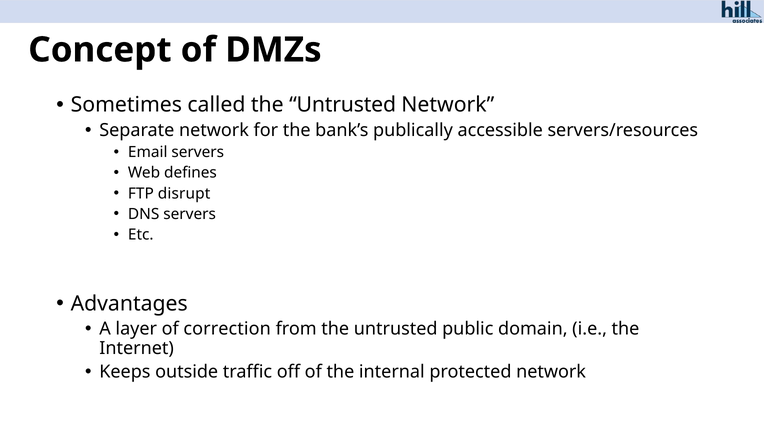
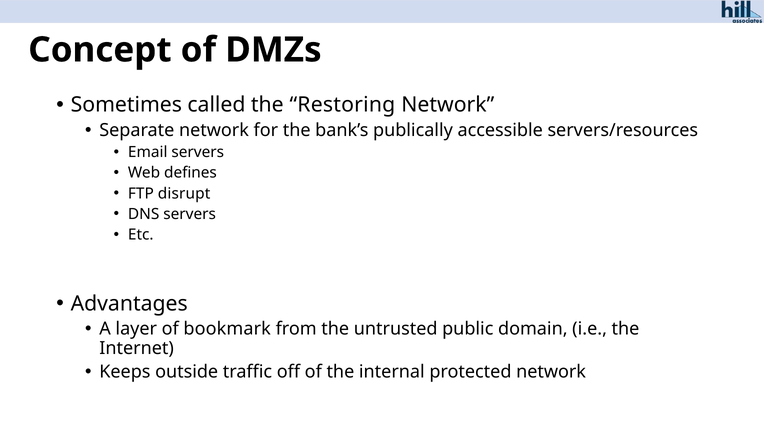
called the Untrusted: Untrusted -> Restoring (342, 105)
correction: correction -> bookmark (227, 329)
